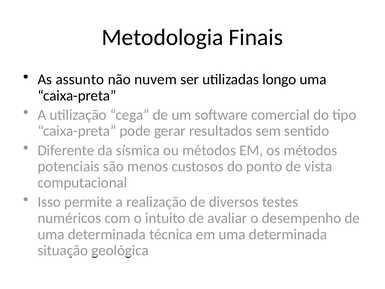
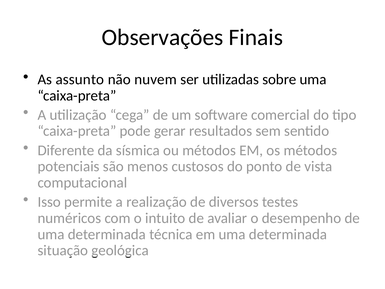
Metodologia: Metodologia -> Observações (163, 37)
longo: longo -> sobre (279, 79)
